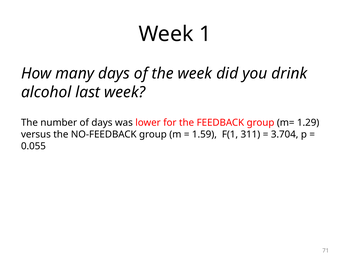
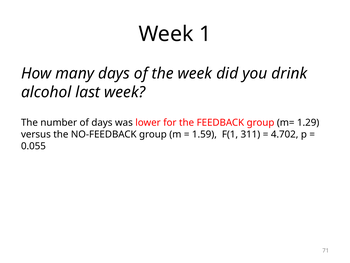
3.704: 3.704 -> 4.702 (285, 134)
